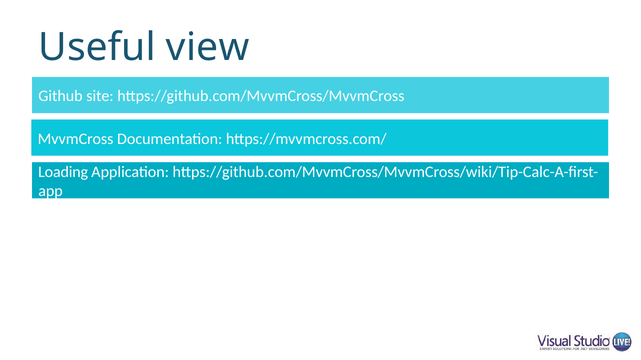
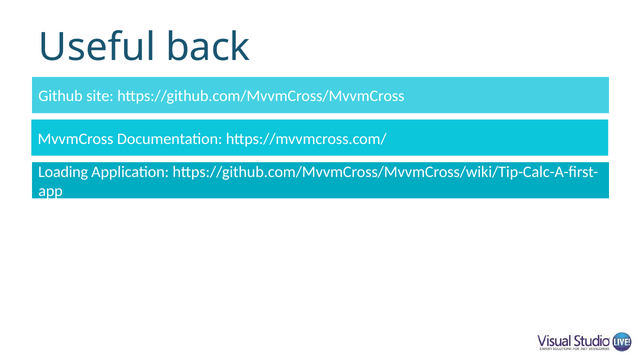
view: view -> back (208, 47)
